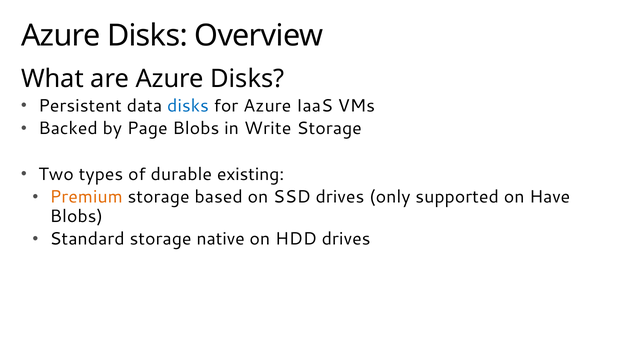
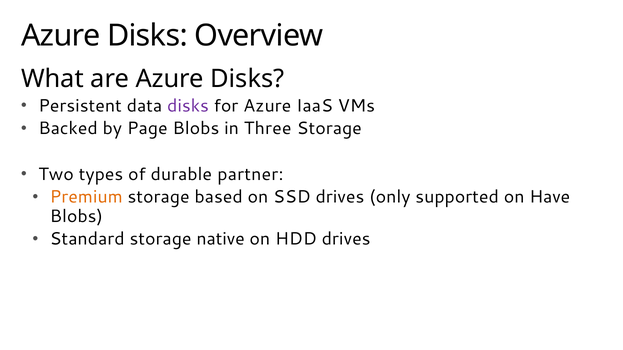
disks colour: blue -> purple (188, 106)
Write: Write -> Three (268, 129)
existing: existing -> partner (250, 174)
